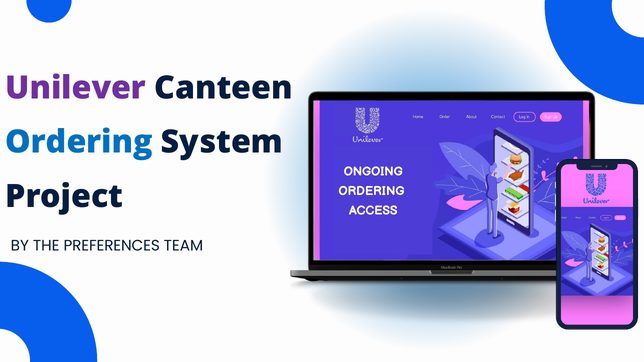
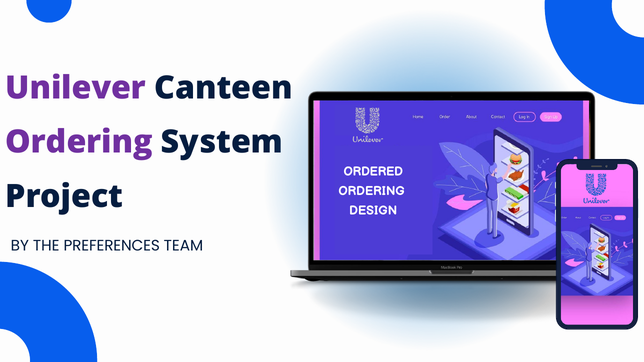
Ordering colour: blue -> purple (79, 142)
ONGOING: ONGOING -> ORDERED (373, 172)
ACCESS: ACCESS -> DESIGN (373, 211)
